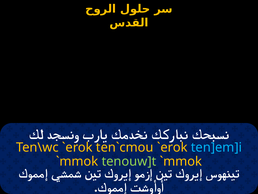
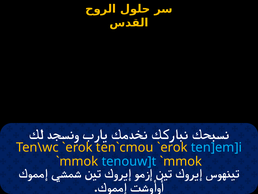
tenouw]t colour: light green -> light blue (129, 161)
